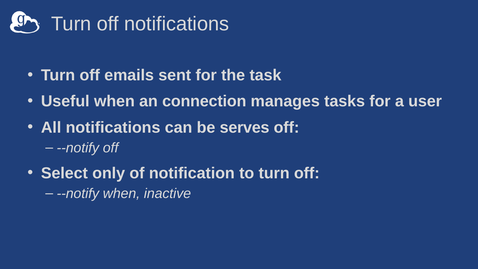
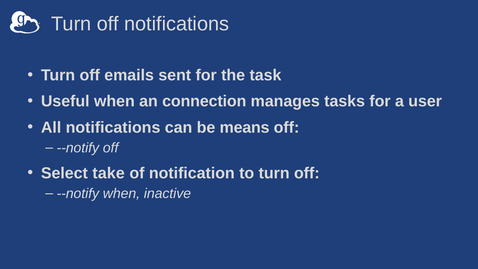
serves: serves -> means (245, 127)
only: only -> take (109, 173)
